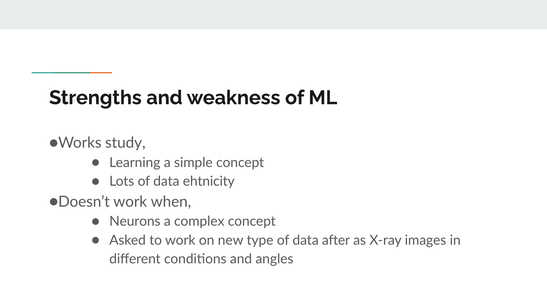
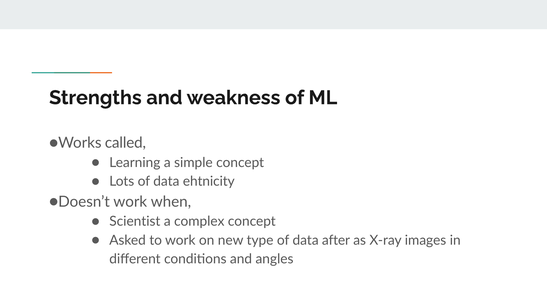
study: study -> called (125, 143)
Neurons: Neurons -> Scientist (135, 221)
